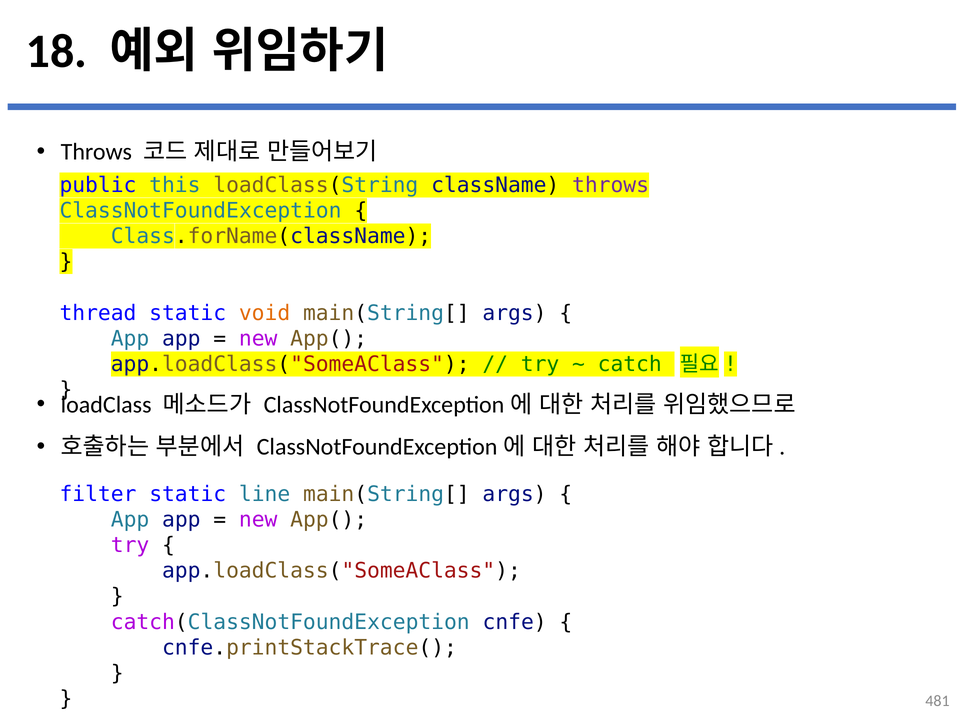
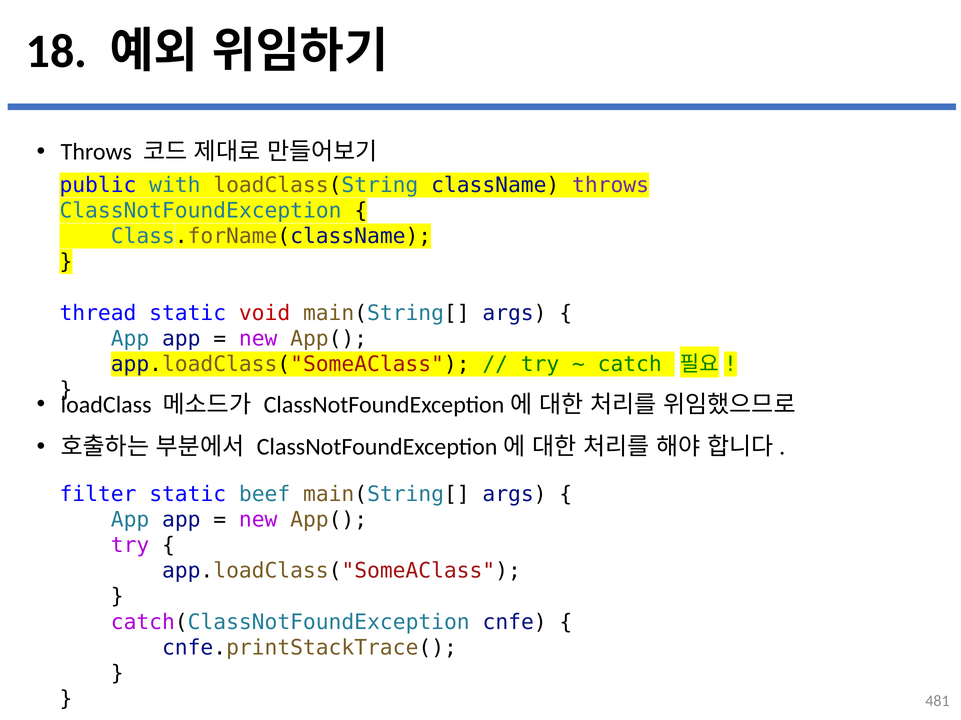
this: this -> with (175, 185)
void colour: orange -> red (265, 313)
line: line -> beef (265, 495)
